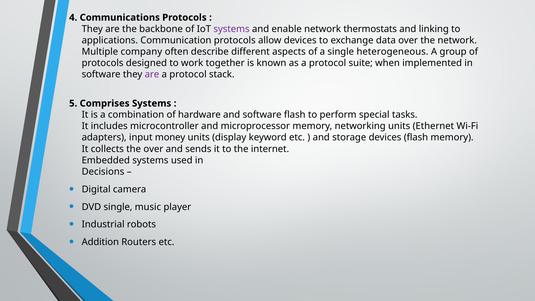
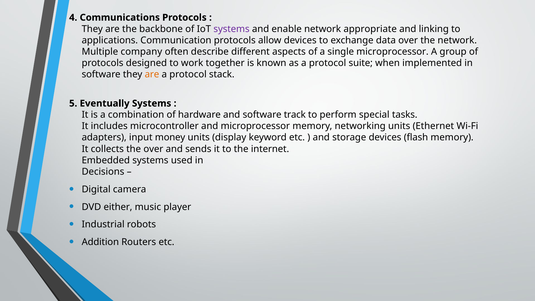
thermostats: thermostats -> appropriate (370, 29)
single heterogeneous: heterogeneous -> microprocessor (392, 52)
are colour: purple -> orange (152, 74)
Comprises: Comprises -> Eventually (105, 103)
software flash: flash -> track (295, 115)
DVD single: single -> either (118, 207)
